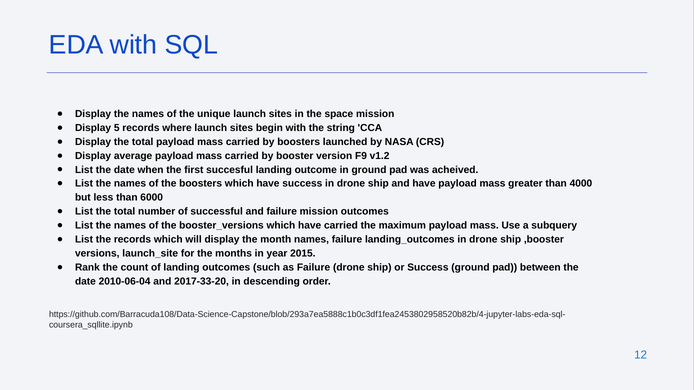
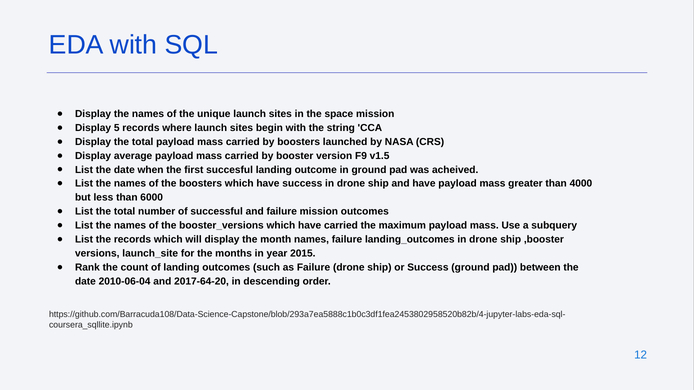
v1.2: v1.2 -> v1.5 (380, 156)
2017-33-20: 2017-33-20 -> 2017-64-20 (201, 281)
